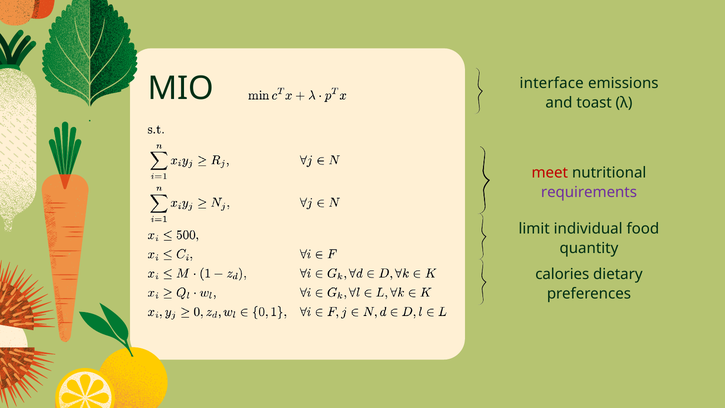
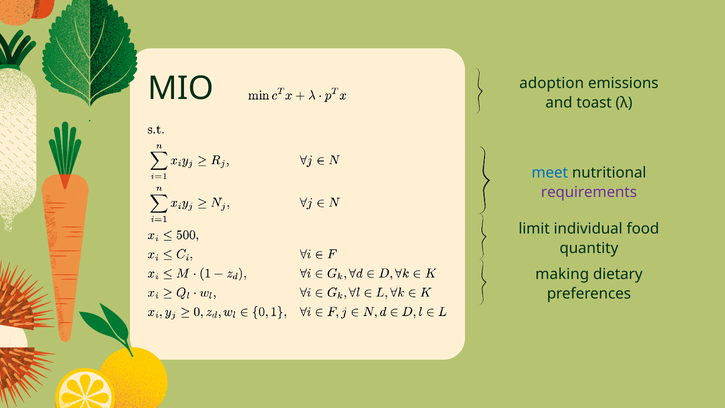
interface: interface -> adoption (552, 83)
meet colour: red -> blue (550, 173)
calories: calories -> making (562, 274)
